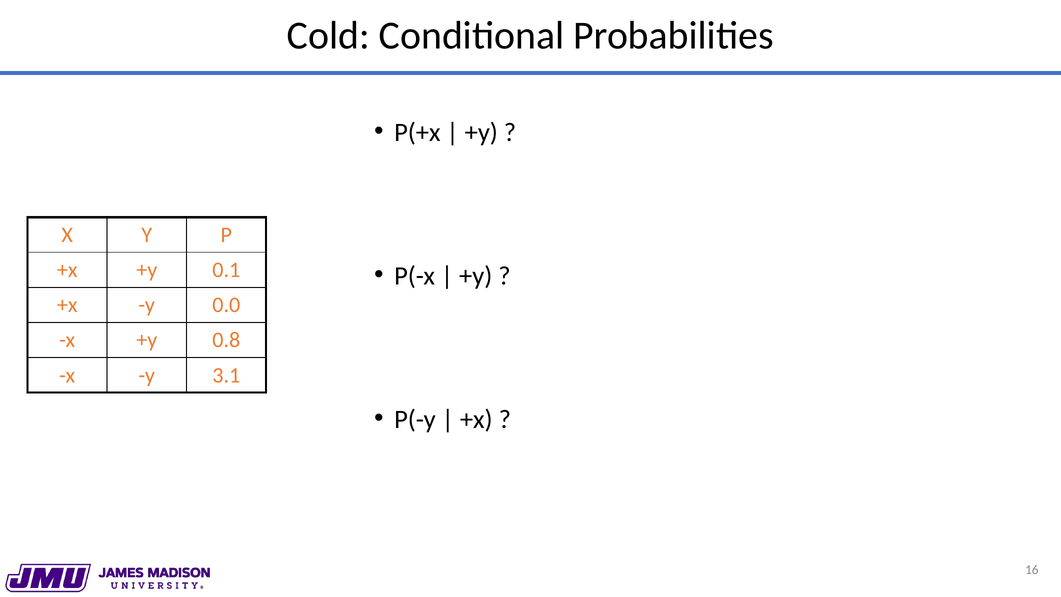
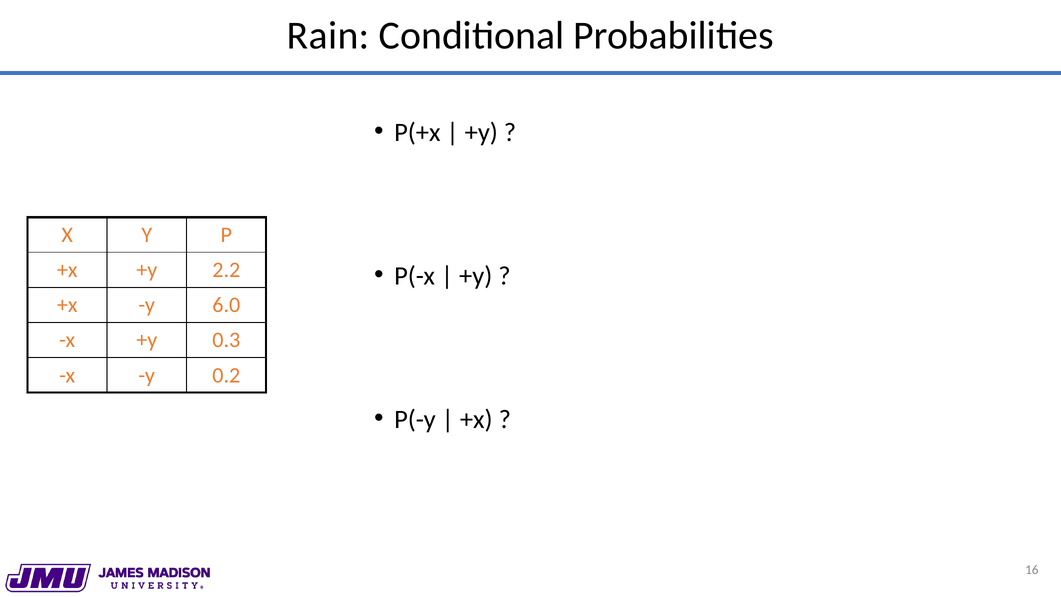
Cold: Cold -> Rain (328, 35)
0.1: 0.1 -> 2.2 (226, 270)
0.0: 0.0 -> 6.0 (226, 305)
0.8: 0.8 -> 0.3 (226, 340)
3.1: 3.1 -> 0.2 (226, 375)
